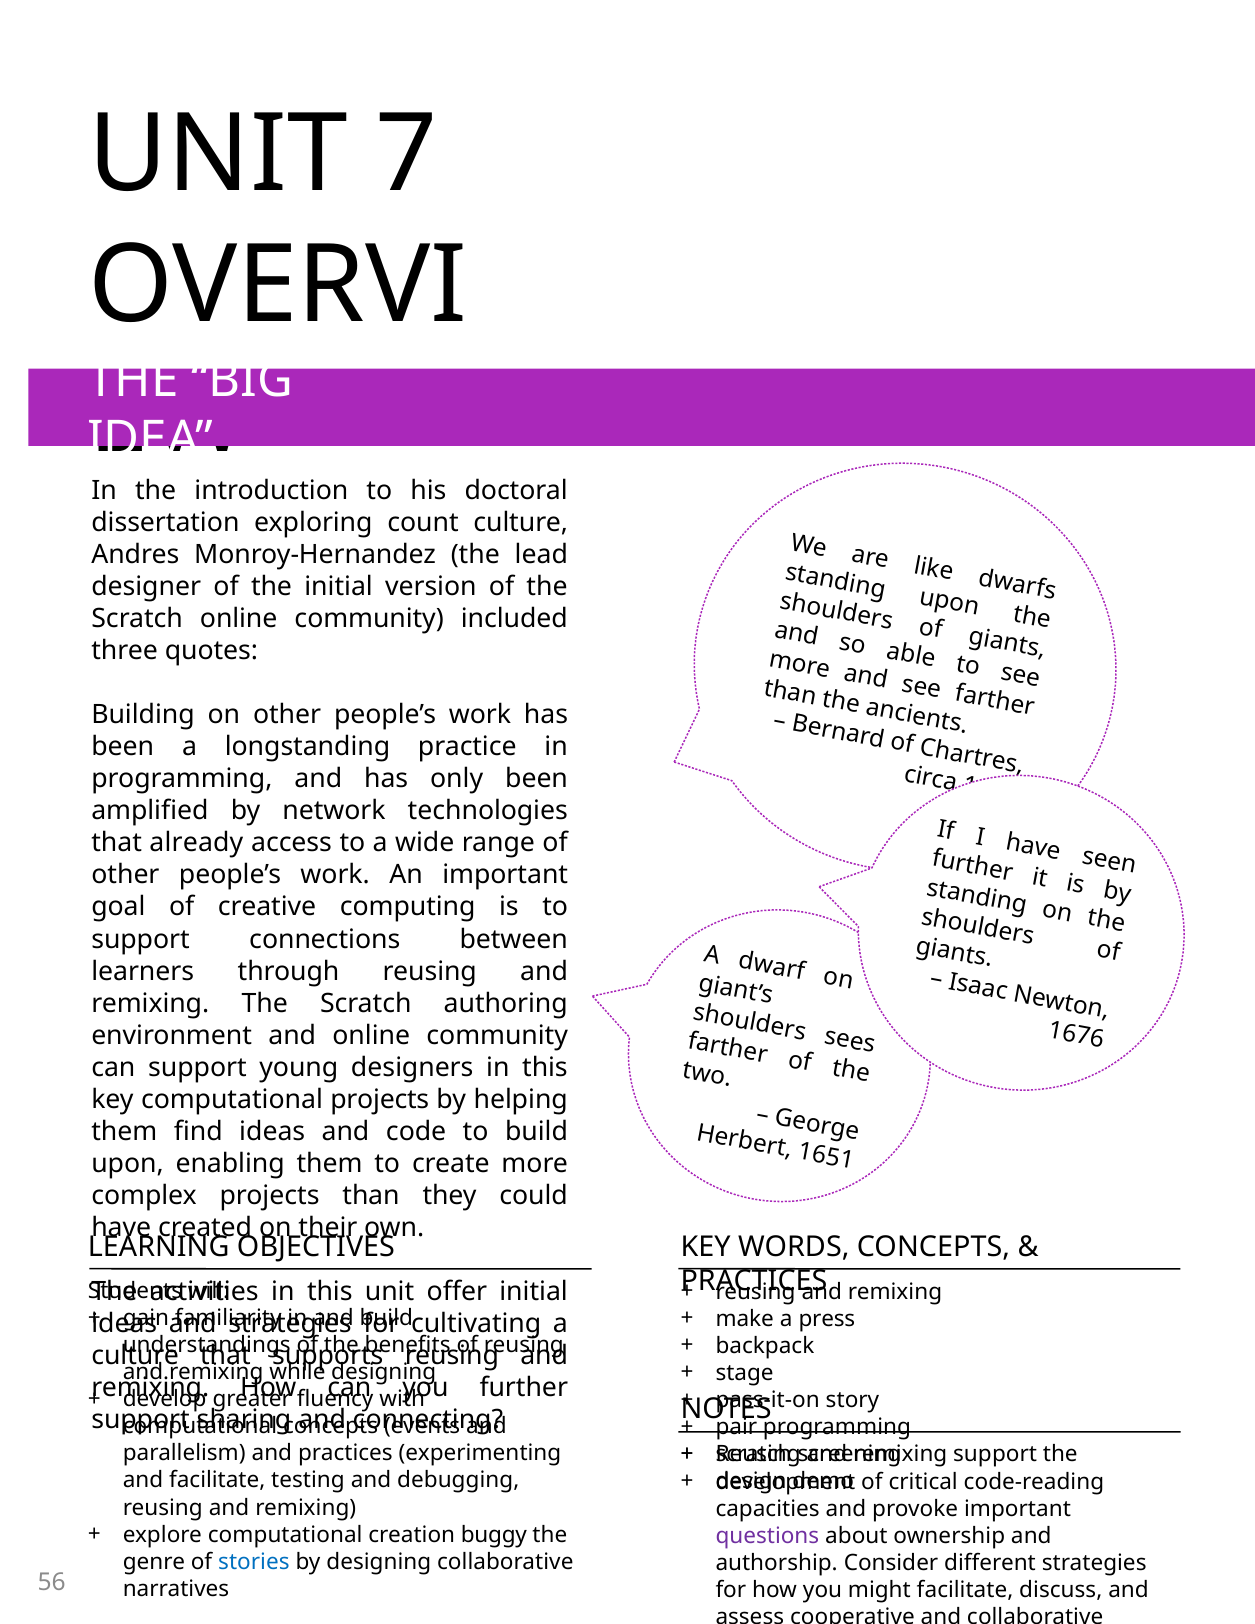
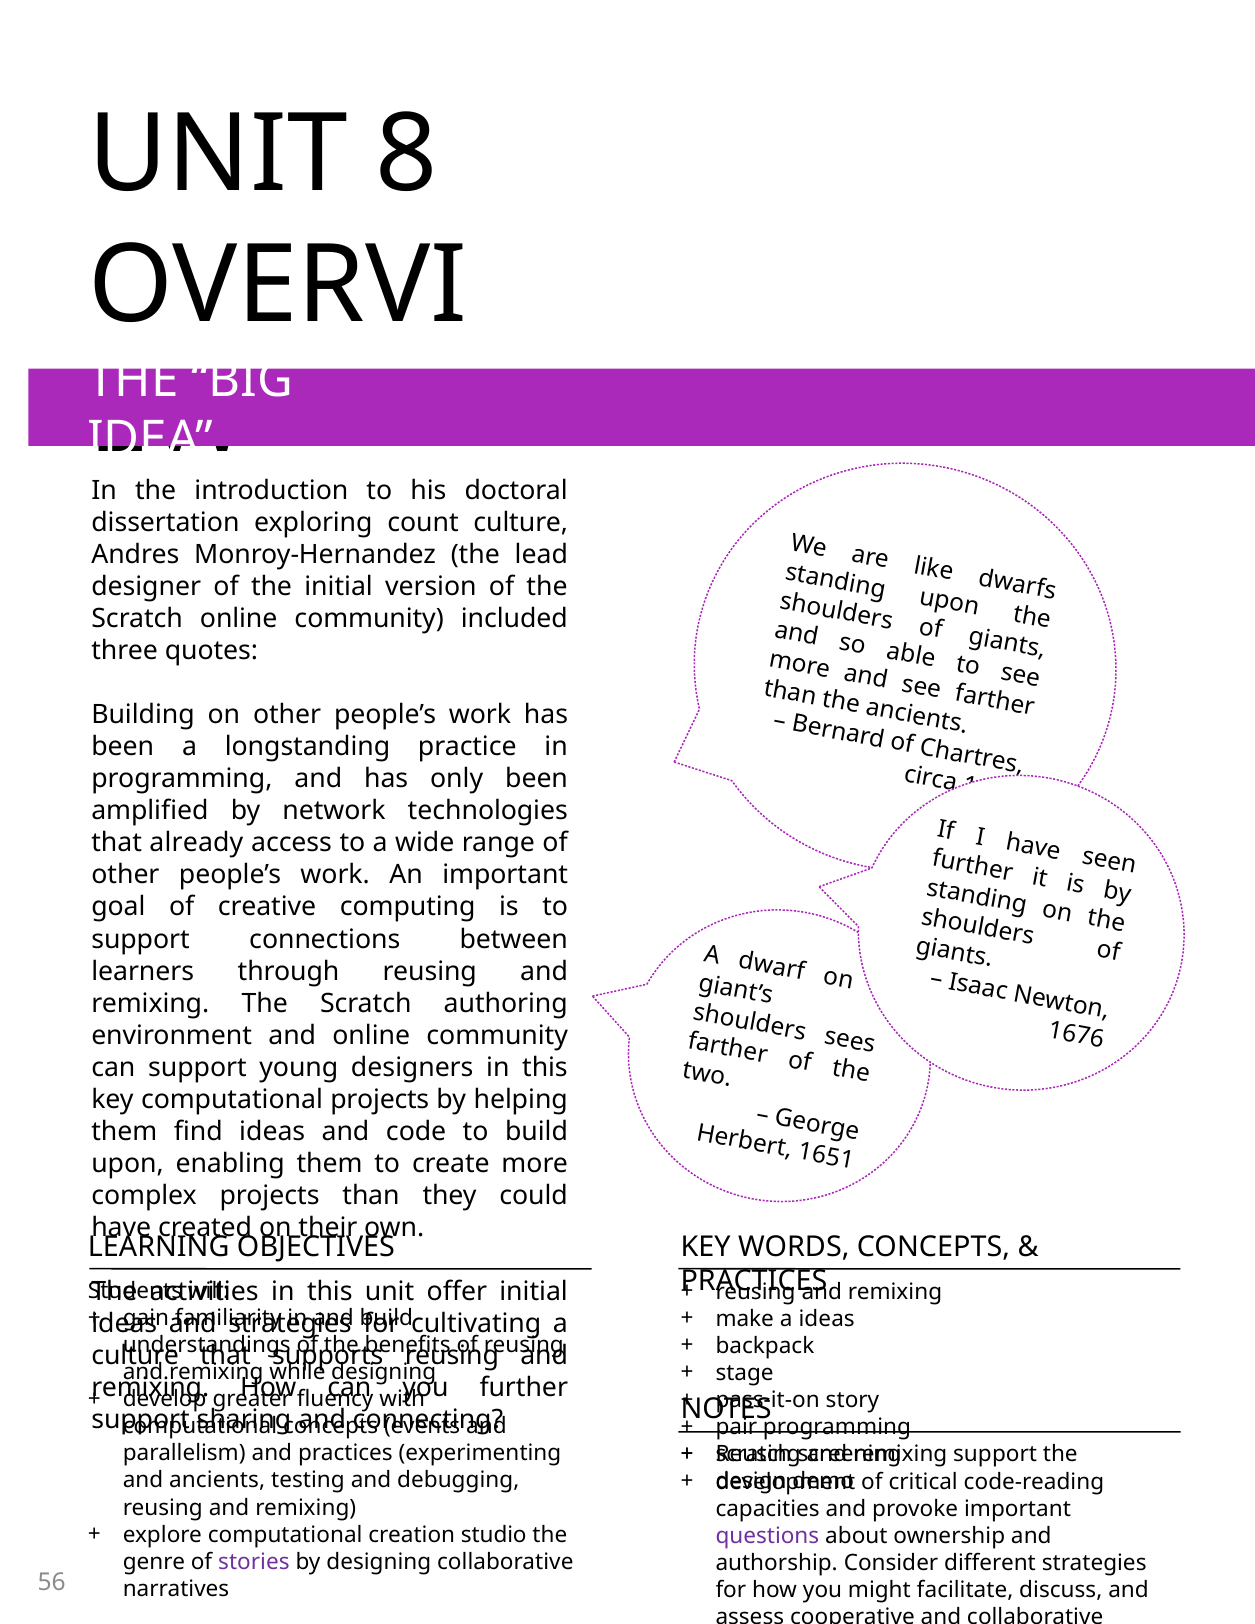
7: 7 -> 8 (407, 155)
a press: press -> ideas (827, 1319)
and facilitate: facilitate -> ancients (217, 1481)
buggy: buggy -> studio (494, 1535)
stories colour: blue -> purple (254, 1562)
